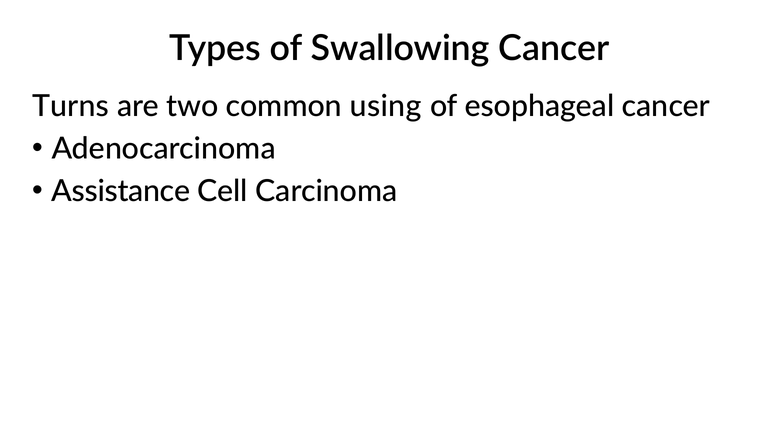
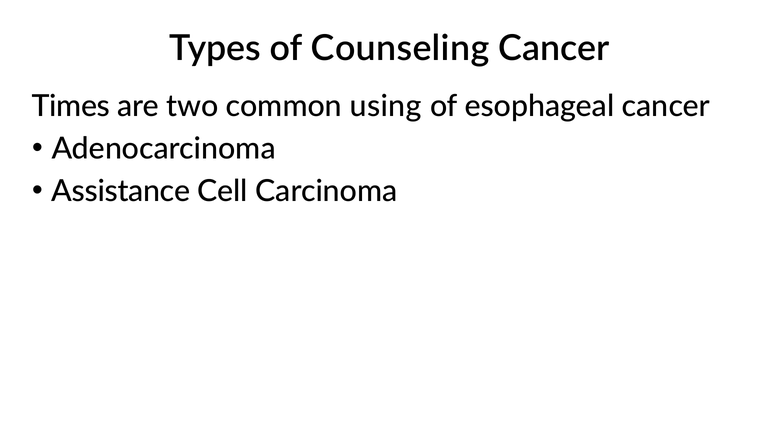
Swallowing: Swallowing -> Counseling (400, 48)
Turns: Turns -> Times (71, 106)
